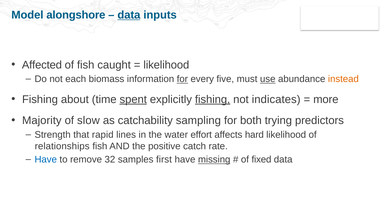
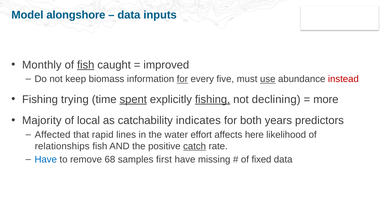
data underline: present -> none (129, 15)
Affected: Affected -> Monthly (42, 65)
fish underline: none -> present (86, 65)
likelihood: likelihood -> improved (166, 65)
each: each -> keep (76, 79)
instead colour: orange -> red (343, 79)
about: about -> trying (75, 99)
indicates: indicates -> declining (276, 99)
slow: slow -> local (88, 120)
sampling: sampling -> indicates (198, 120)
trying: trying -> years (278, 120)
Strength: Strength -> Affected (53, 135)
hard: hard -> here (254, 135)
catch underline: none -> present (195, 146)
32: 32 -> 68 (110, 159)
missing underline: present -> none (214, 159)
